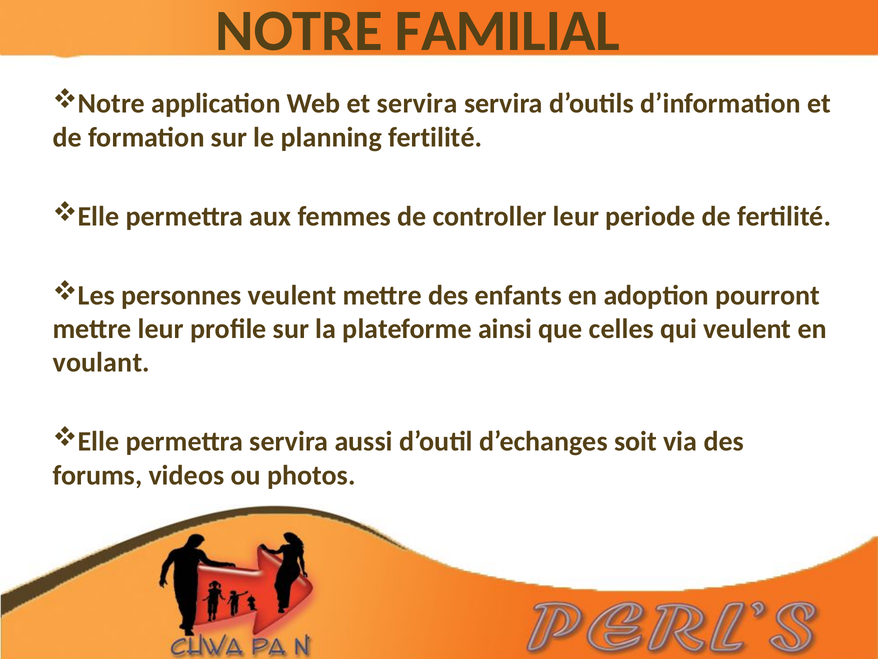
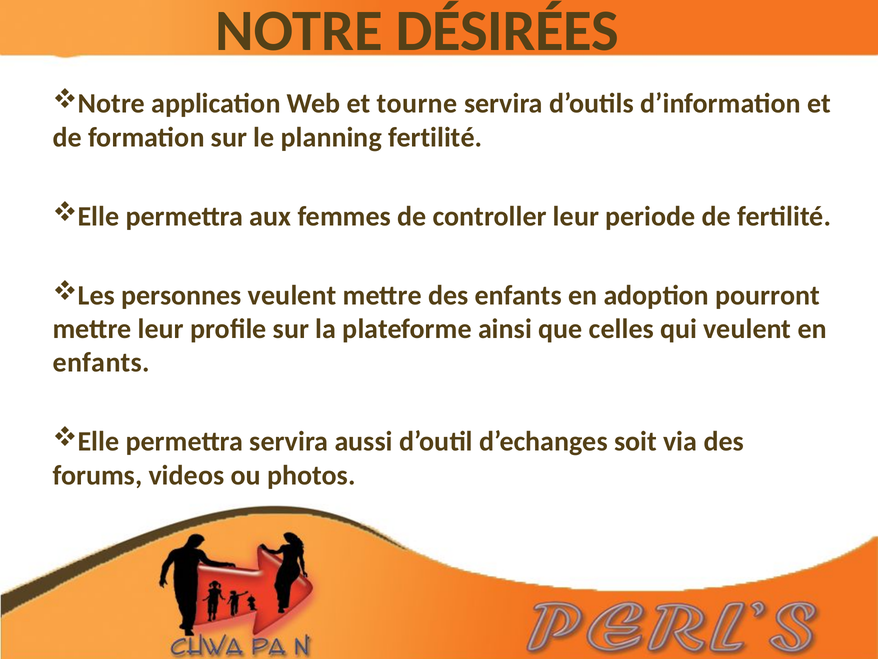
FAMILIAL: FAMILIAL -> DÉSIRÉES (507, 31)
et servira: servira -> tourne (417, 104)
voulant: voulant -> enfants (101, 362)
